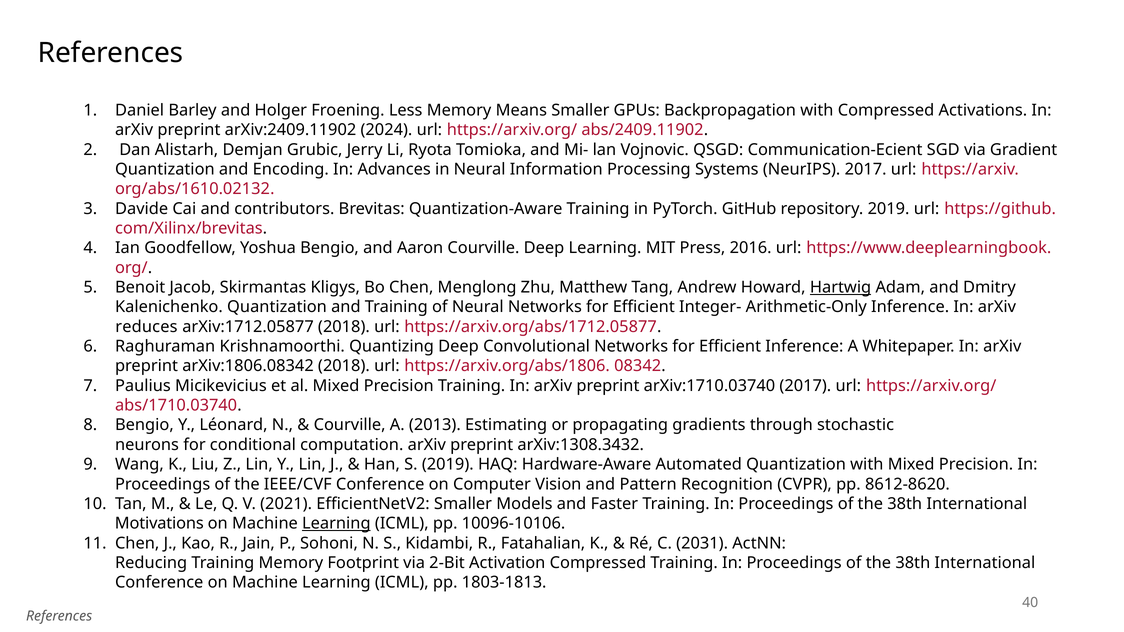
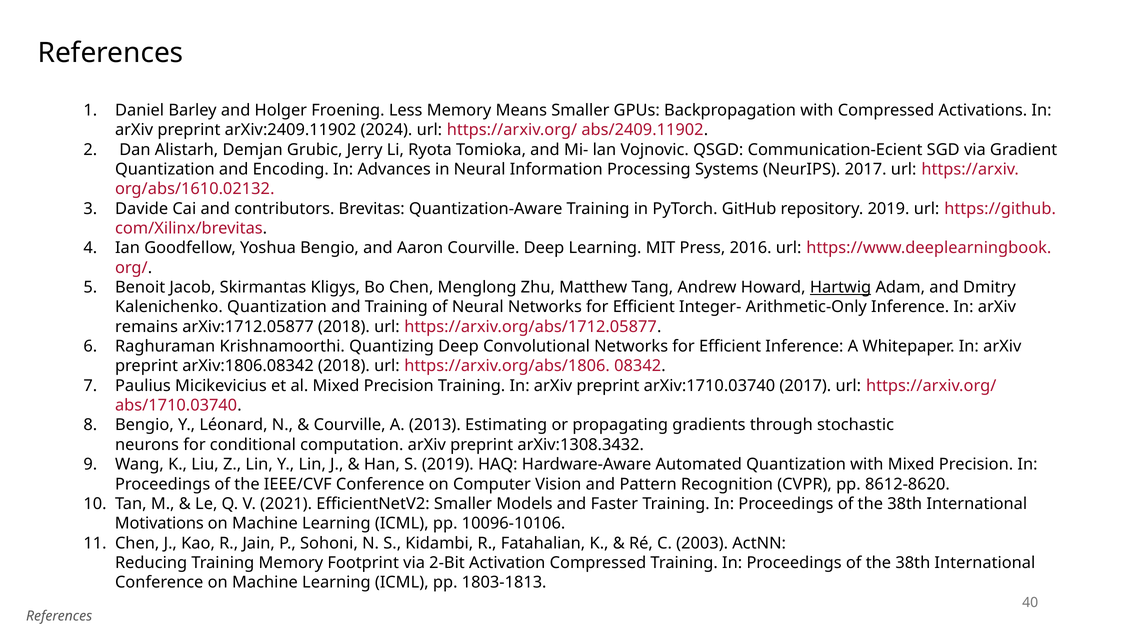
reduces: reduces -> remains (147, 327)
Learning underline: present -> none (336, 524)
2031: 2031 -> 2003 (702, 543)
